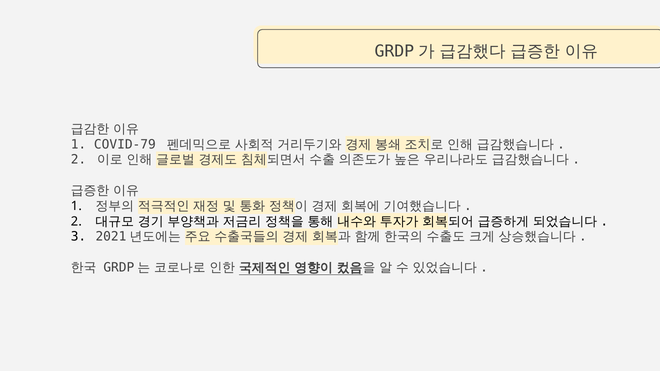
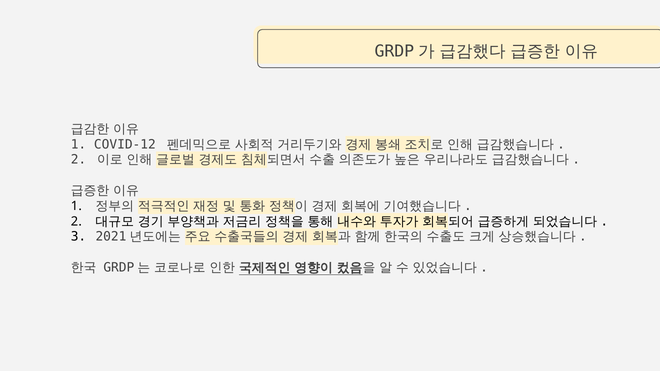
COVID-79: COVID-79 -> COVID-12 (125, 144)
